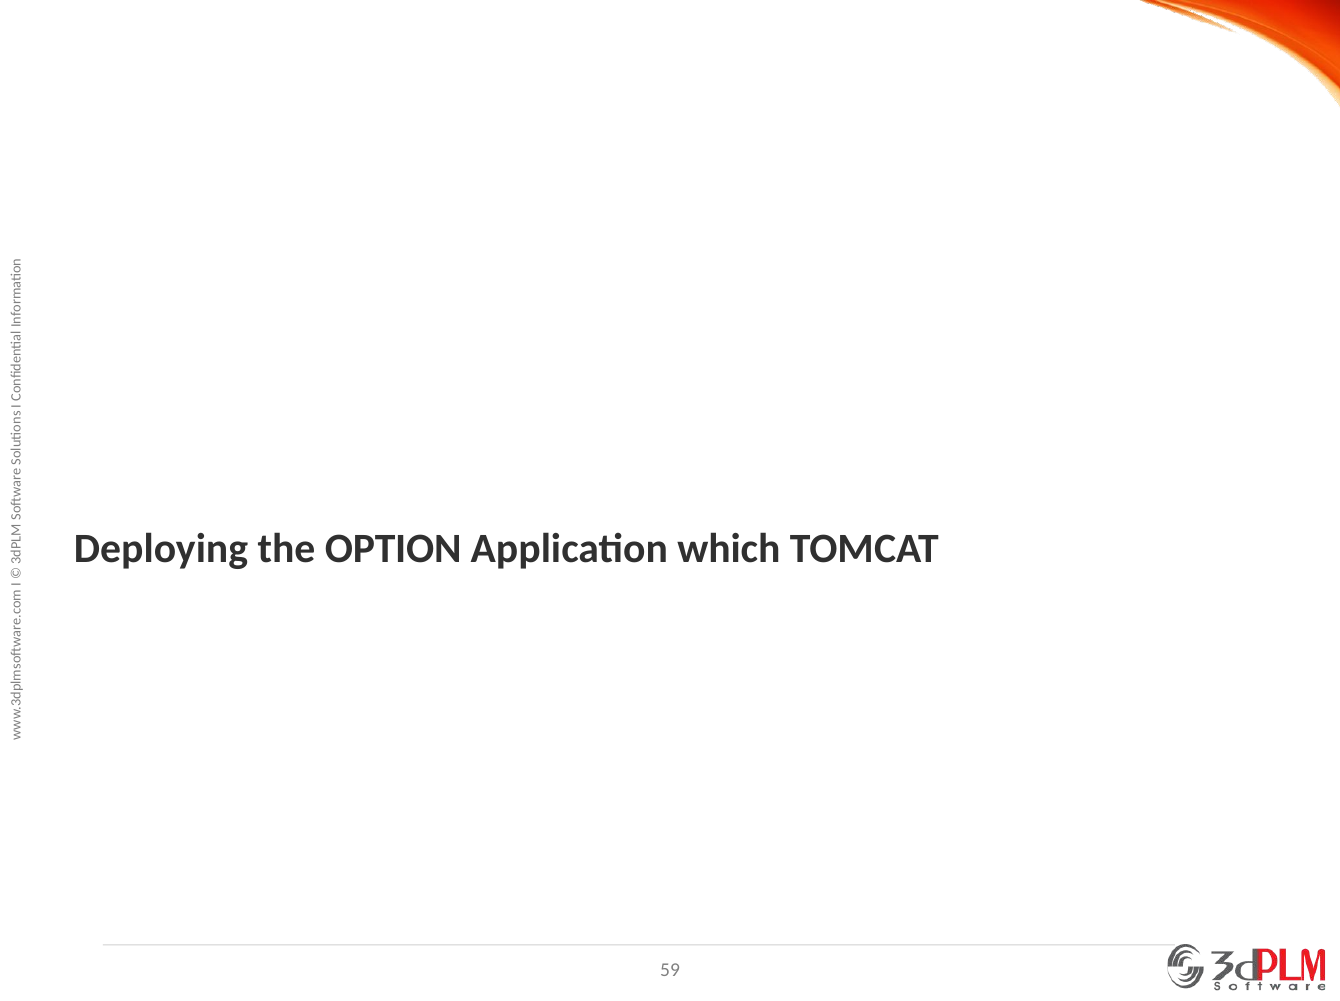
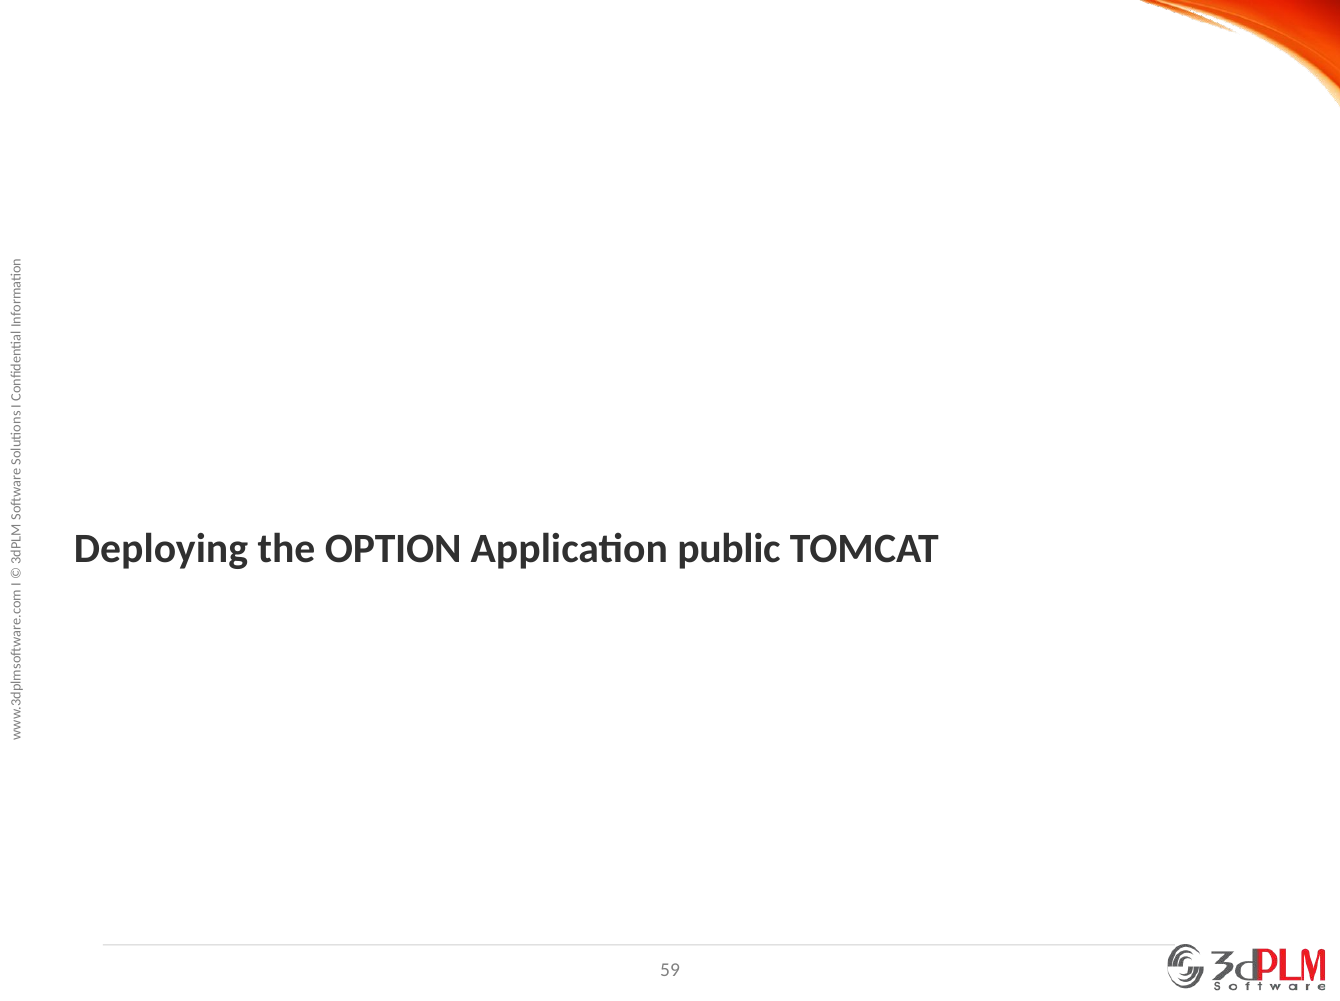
which: which -> public (729, 549)
